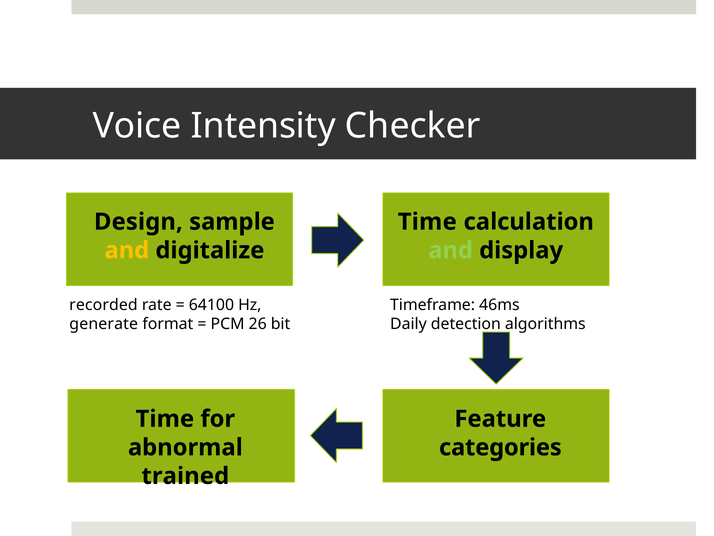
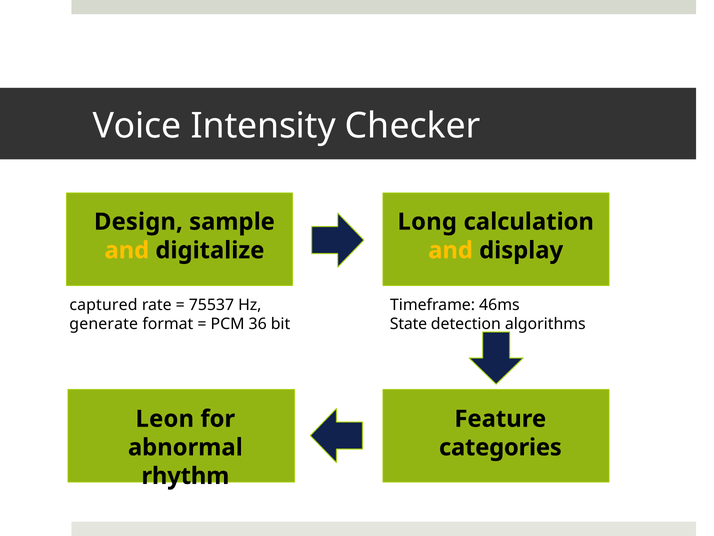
Time: Time -> Long (427, 222)
and colour: light green -> yellow (451, 250)
recorded: recorded -> captured (103, 305)
64100: 64100 -> 75537 (211, 305)
26: 26 -> 36 (258, 324)
Daily: Daily -> State (409, 324)
Time: Time -> Leon (165, 419)
trained: trained -> rhythm (185, 476)
